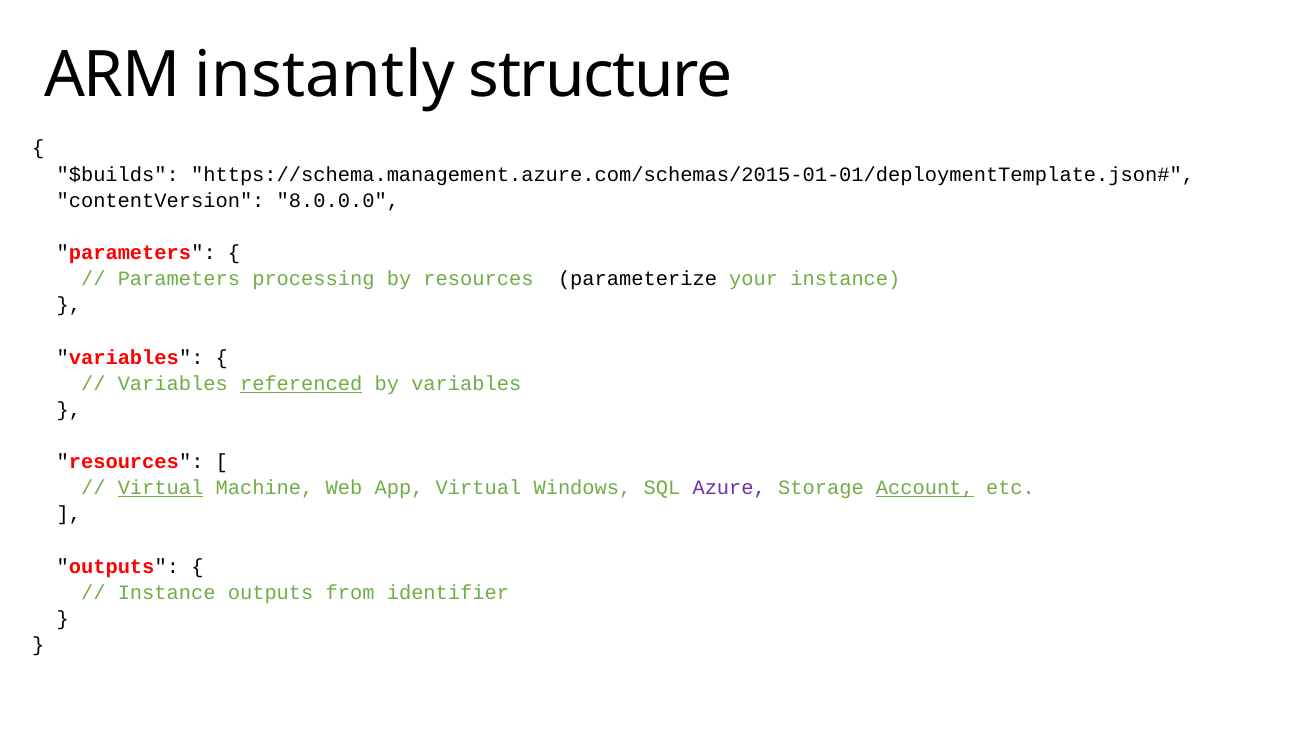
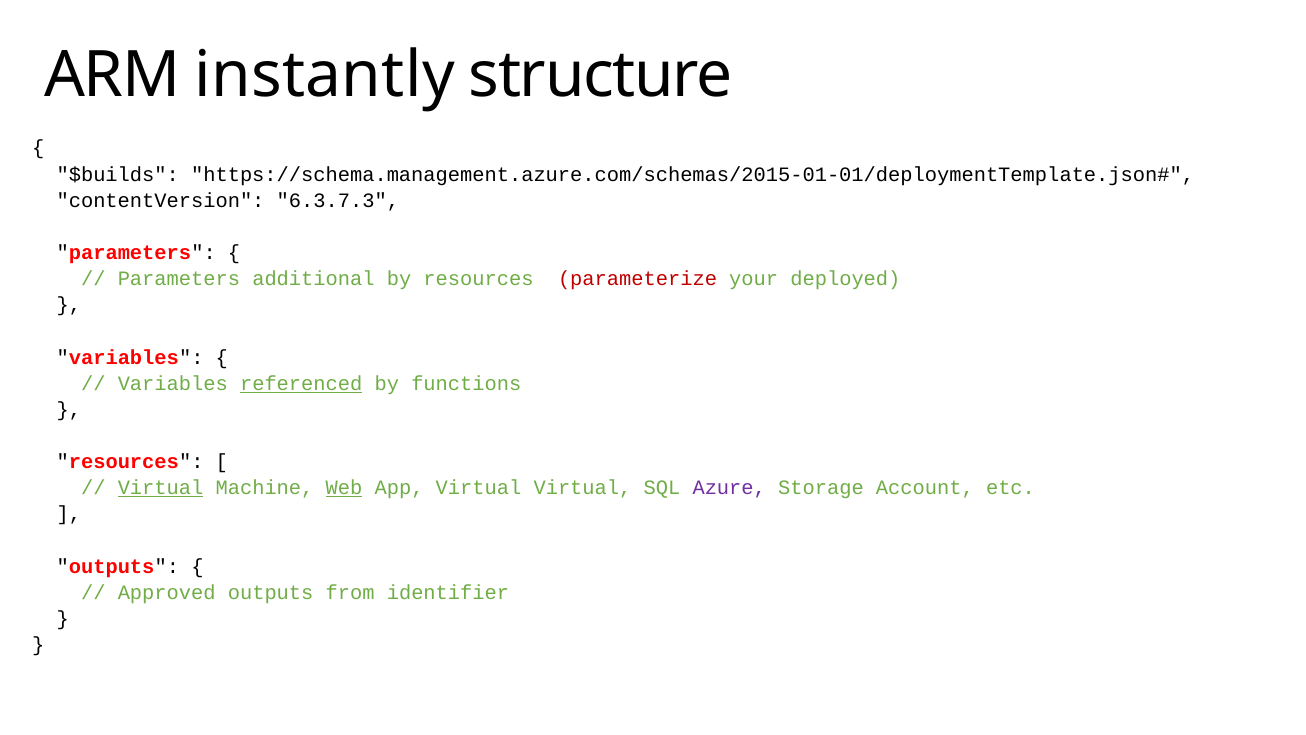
8.0.0.0: 8.0.0.0 -> 6.3.7.3 (338, 200)
processing: processing -> additional (313, 279)
parameterize colour: black -> red (638, 279)
your instance: instance -> deployed (845, 279)
by variables: variables -> functions (466, 383)
Web underline: none -> present (344, 488)
Virtual Windows: Windows -> Virtual (582, 488)
Account underline: present -> none (925, 488)
Instance: Instance -> Approved (167, 592)
